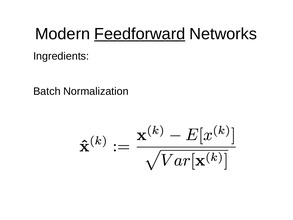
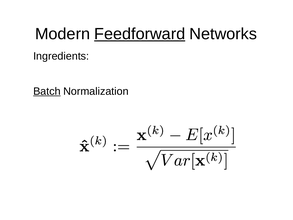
Batch underline: none -> present (47, 91)
